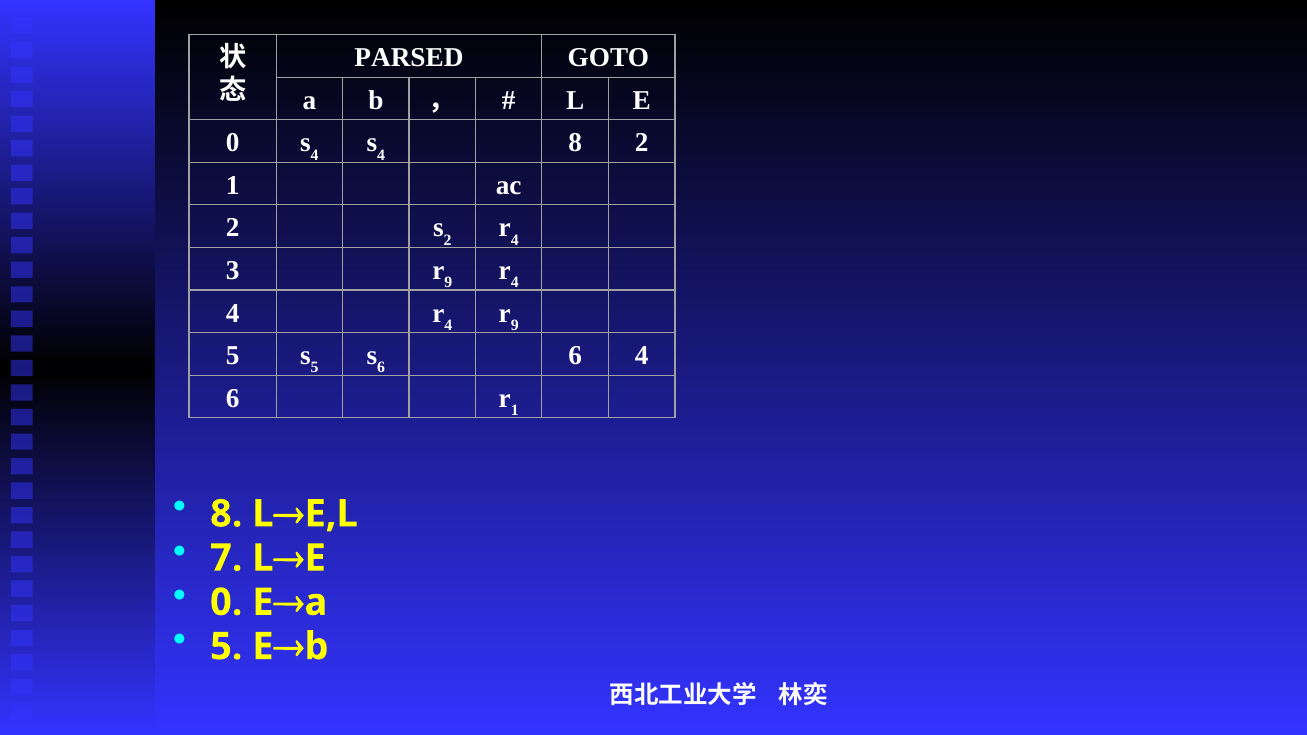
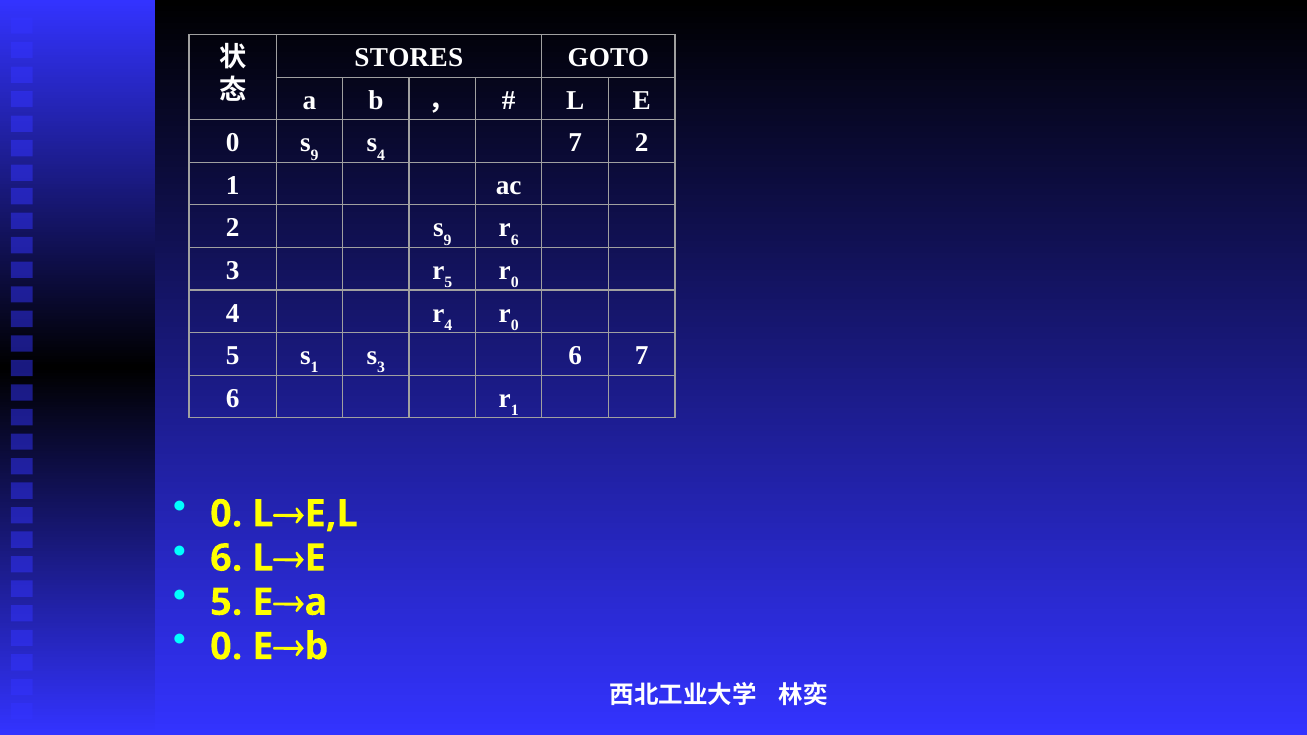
PARSED: PARSED -> STORES (409, 58)
4: 4 -> 9 (315, 155)
4 8: 8 -> 7 (575, 143)
2: 2 -> 9 (448, 240)
4: 4 -> 6 (515, 240)
9: 9 -> 5 (448, 283)
4: 4 -> 0 (515, 283)
9: 9 -> 0 (515, 325)
5: 5 -> 1 (315, 368)
6: 6 -> 3 (381, 368)
6 4: 4 -> 7 (642, 356)
8: 8 -> 0 (226, 514)
7: 7 -> 6 (226, 558)
0: 0 -> 5 (226, 602)
5: 5 -> 0 (226, 647)
